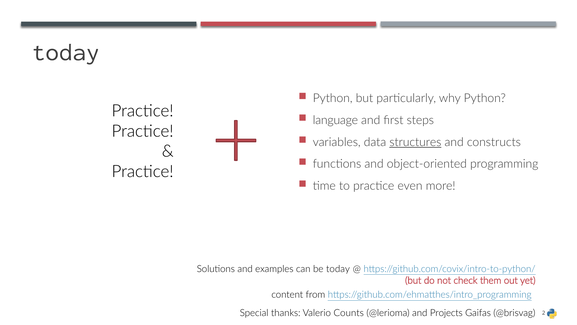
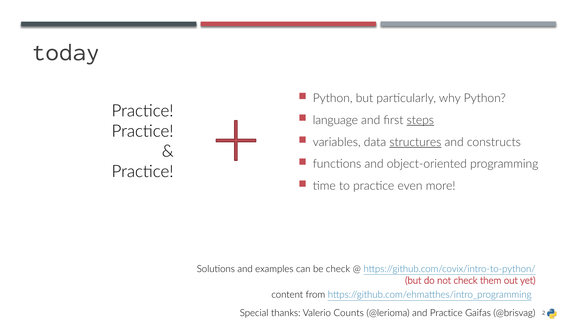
steps underline: none -> present (420, 120)
be today: today -> check (338, 269)
and Projects: Projects -> Practice (446, 312)
